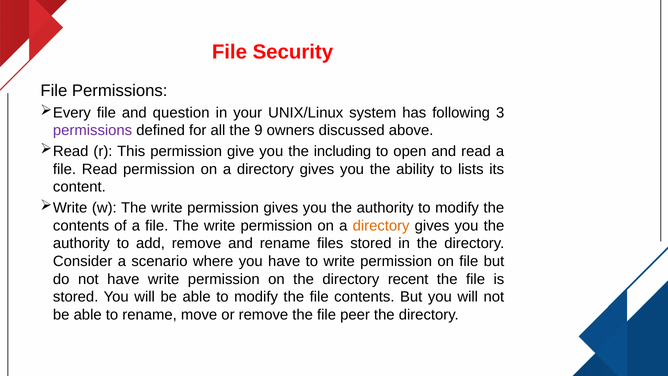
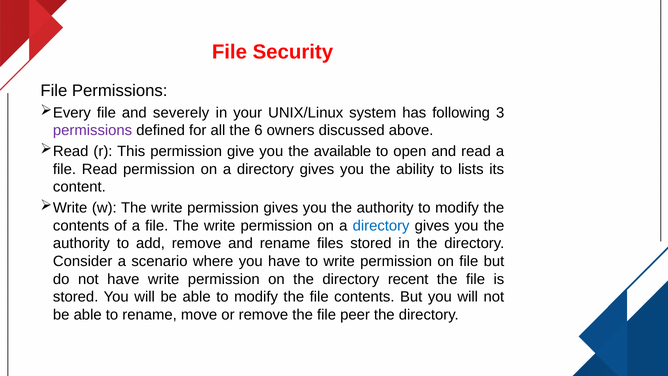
question: question -> severely (181, 113)
9: 9 -> 6 (258, 130)
including: including -> available (343, 151)
directory colour: orange -> blue (381, 226)
